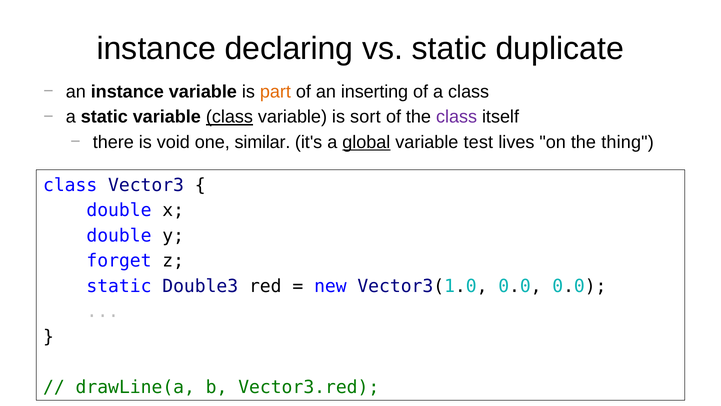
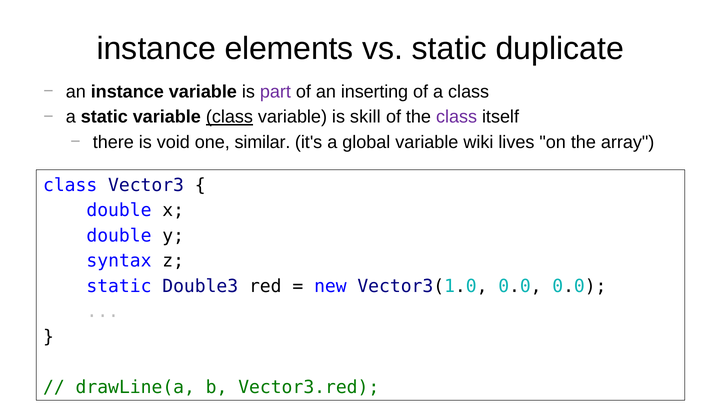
declaring: declaring -> elements (289, 49)
part colour: orange -> purple (275, 92)
sort: sort -> skill (365, 117)
global underline: present -> none (366, 142)
test: test -> wiki (478, 142)
thing: thing -> array (628, 142)
forget: forget -> syntax (119, 261)
